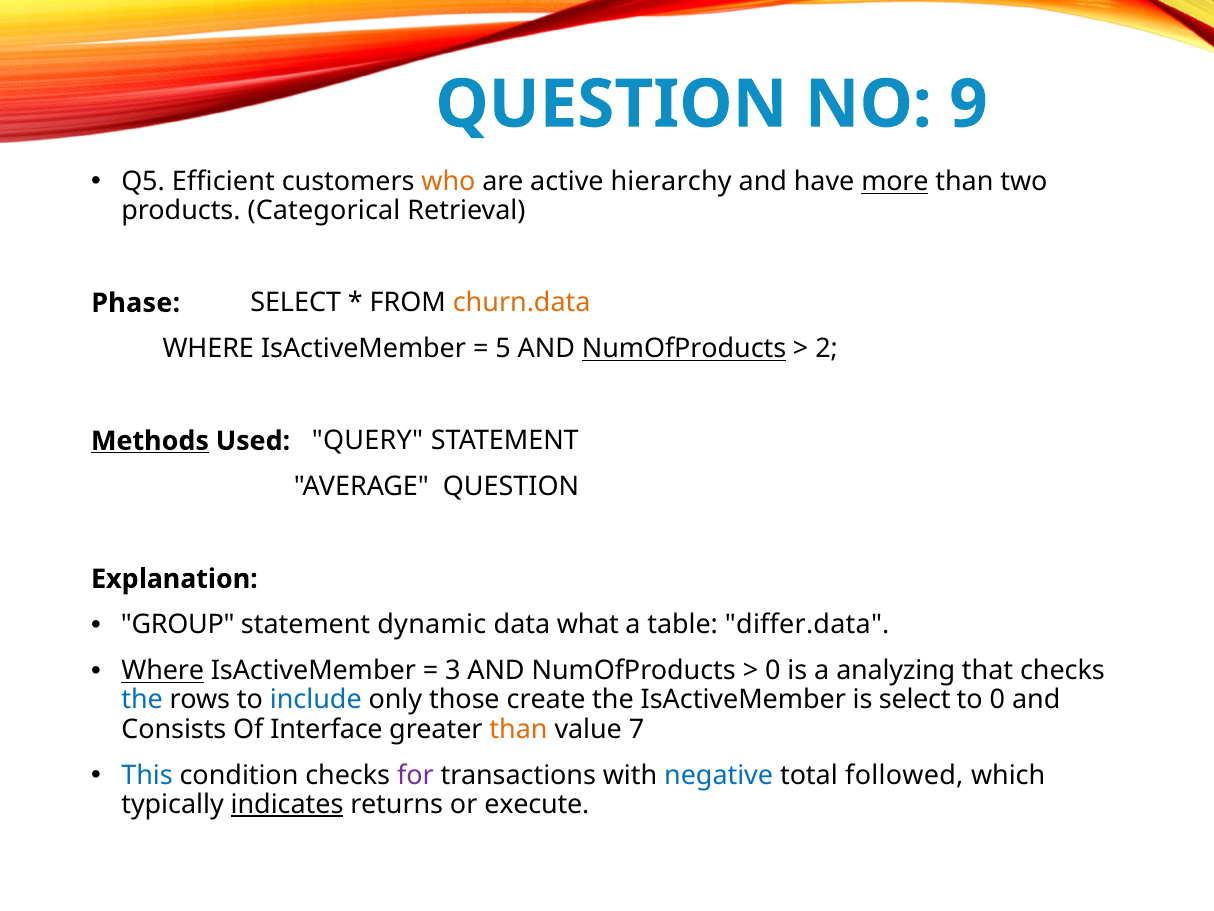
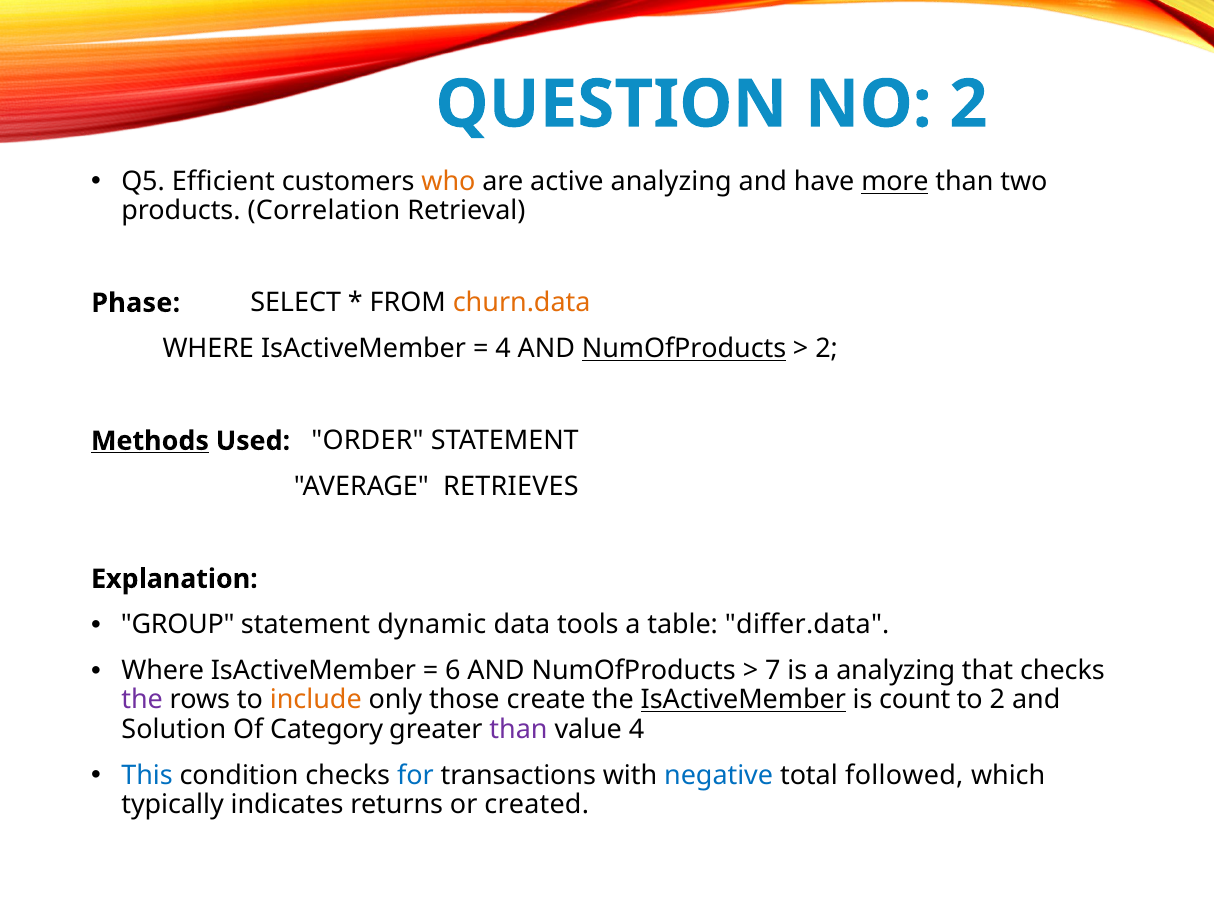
NO 9: 9 -> 2 (968, 104)
active hierarchy: hierarchy -> analyzing (671, 182)
Categorical: Categorical -> Correlation (324, 211)
5: 5 -> 4 (503, 349)
QUERY: QUERY -> ORDER (368, 441)
AVERAGE QUESTION: QUESTION -> RETRIEVES (511, 487)
what: what -> tools (588, 625)
Where underline: present -> none (163, 671)
3: 3 -> 6 (453, 671)
0: 0 -> 7 (773, 671)
the colour: blue -> purple (142, 700)
include colour: blue -> orange (316, 700)
IsActiveMember underline: none -> present (743, 700)
is select: select -> count (915, 700)
to 0: 0 -> 2 (997, 700)
Consists: Consists -> Solution (174, 729)
Interface: Interface -> Category (327, 729)
than colour: orange -> purple (519, 729)
value 7: 7 -> 4 (637, 729)
for colour: purple -> blue (416, 775)
indicates underline: present -> none (287, 804)
execute: execute -> created (537, 804)
